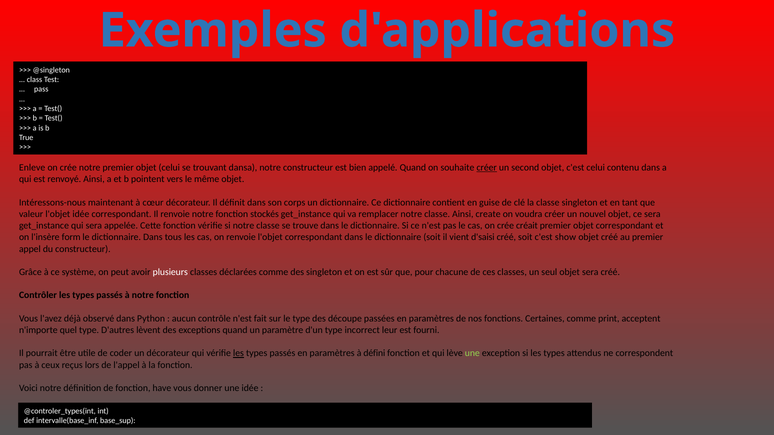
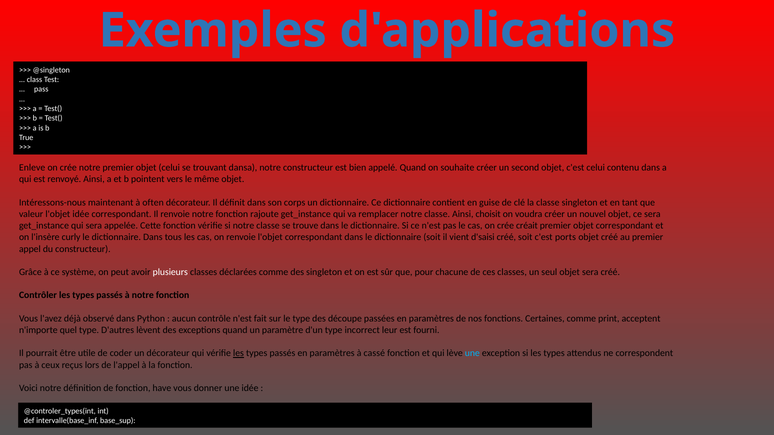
créer underline: present -> none (487, 168)
cœur: cœur -> often (153, 203)
stockés: stockés -> rajoute (265, 214)
create: create -> choisit (488, 214)
form: form -> curly (71, 238)
show: show -> ports (565, 238)
défini: défini -> cassé (374, 354)
une colour: light green -> light blue (472, 354)
